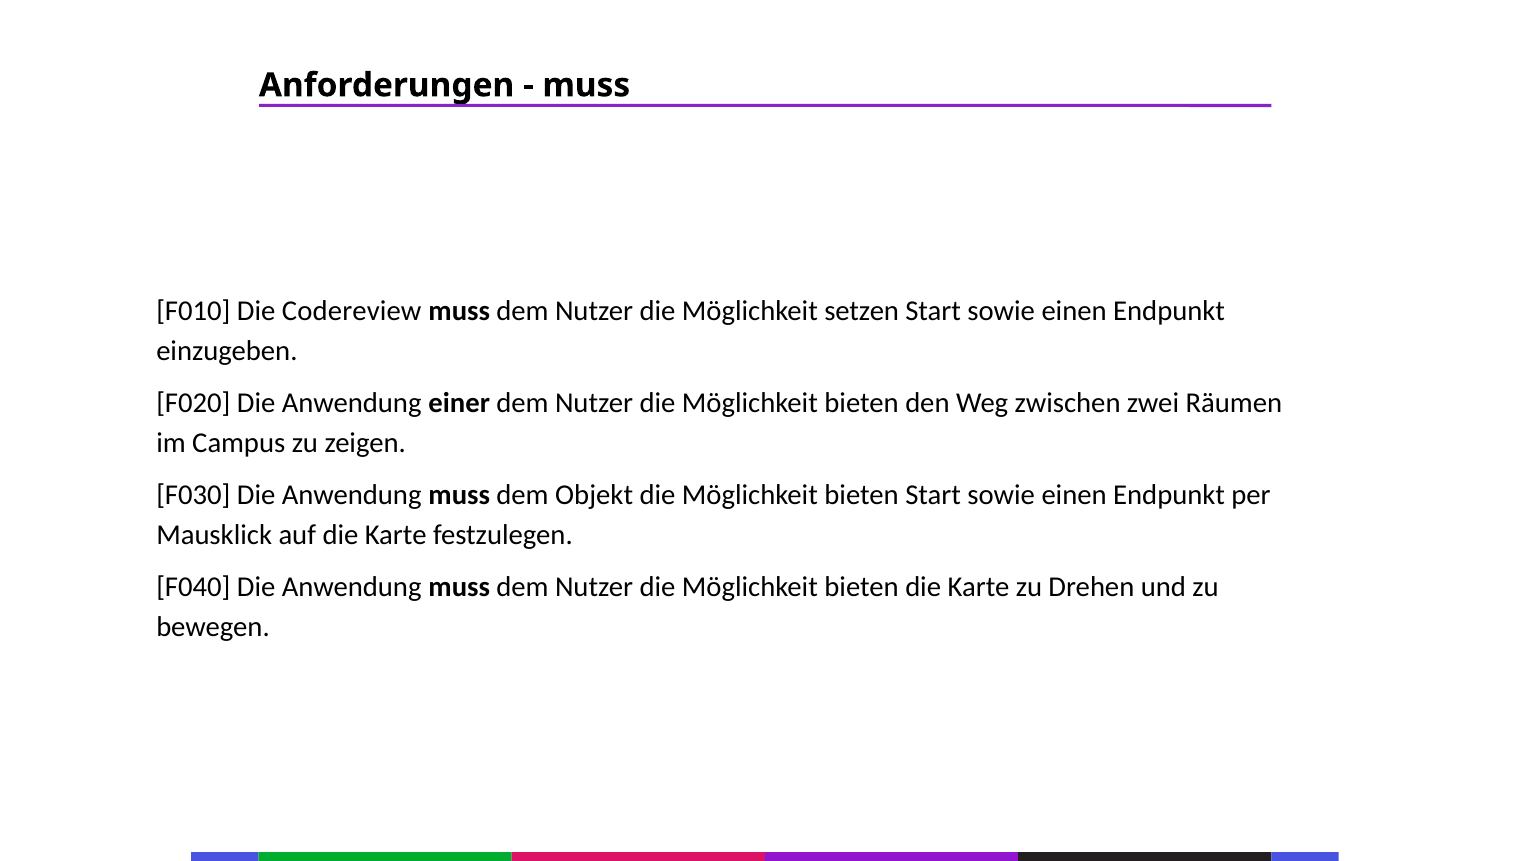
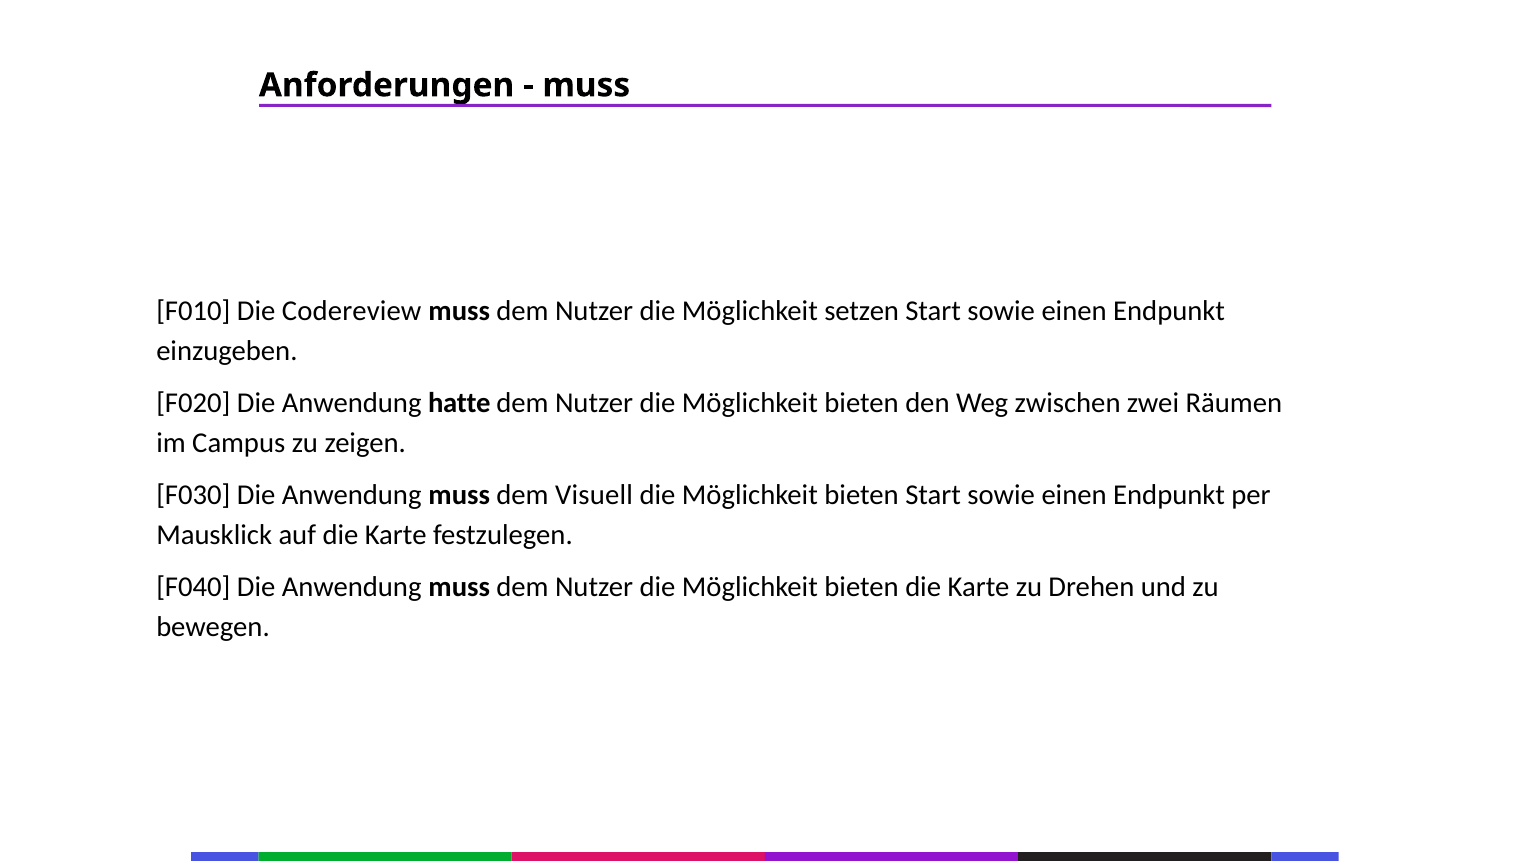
einer: einer -> hatte (459, 403)
Objekt: Objekt -> Visuell (594, 495)
